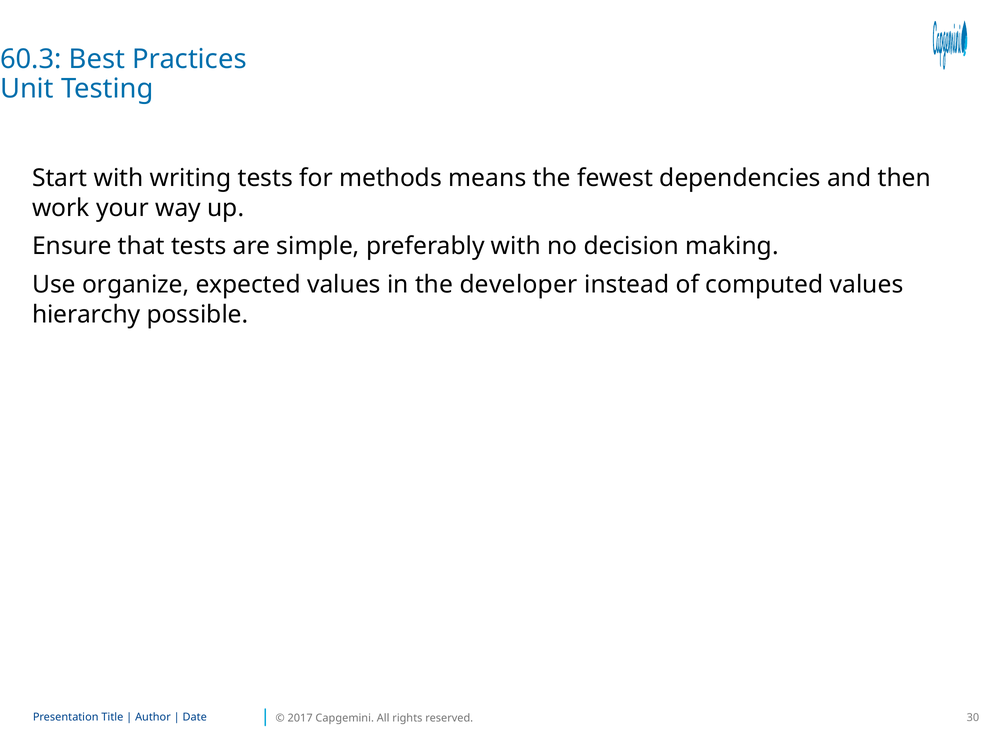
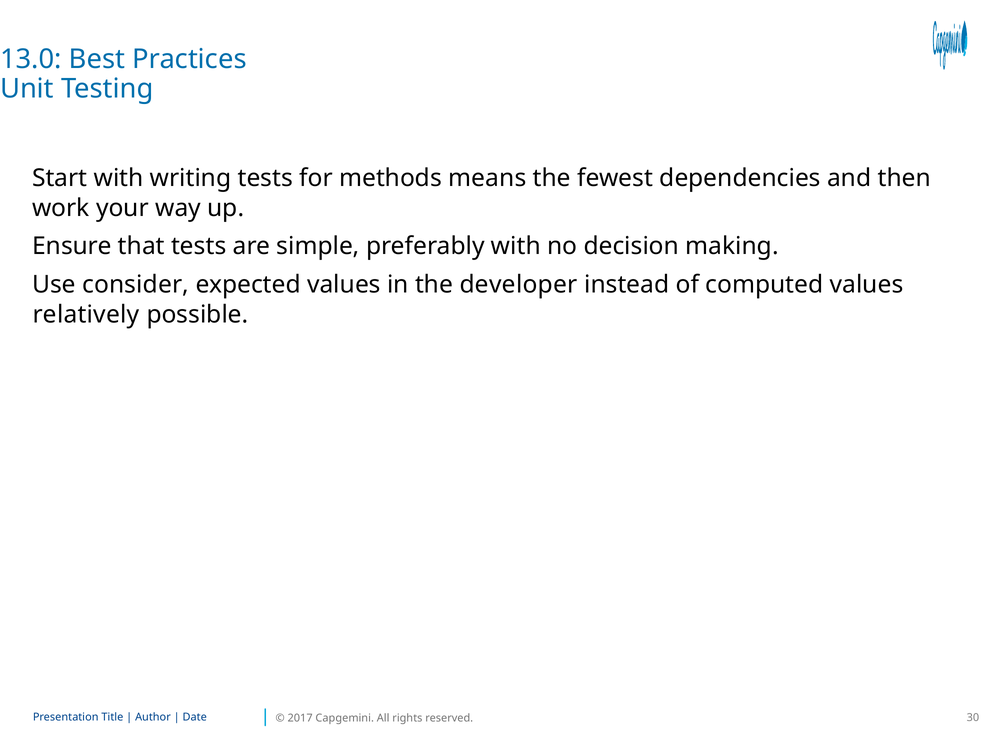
60.3: 60.3 -> 13.0 (31, 59)
organize: organize -> consider (136, 285)
hierarchy: hierarchy -> relatively (86, 315)
